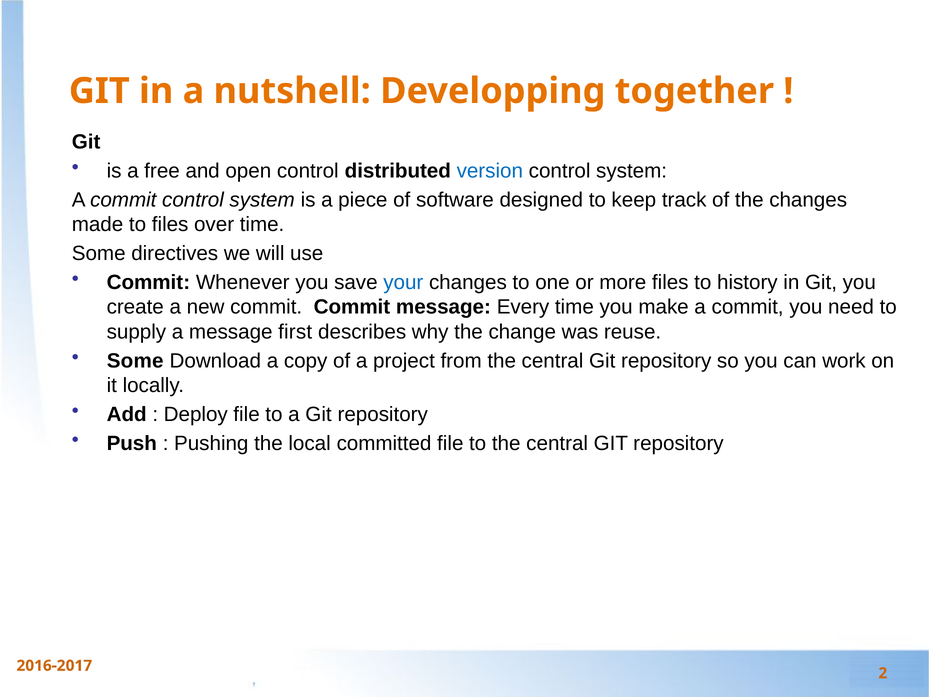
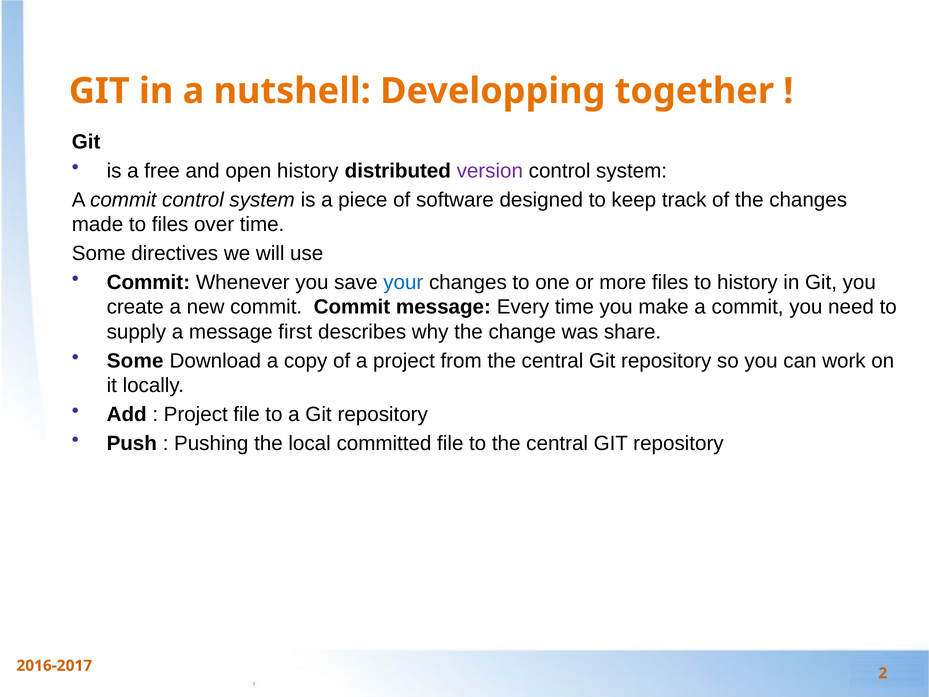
open control: control -> history (308, 171)
version colour: blue -> purple (490, 171)
reuse: reuse -> share (633, 332)
Deploy: Deploy -> Project (196, 414)
